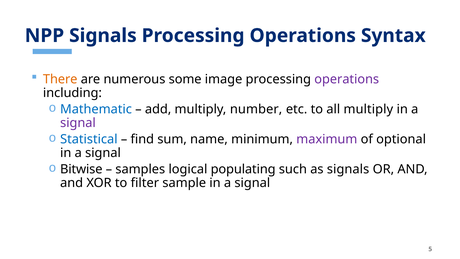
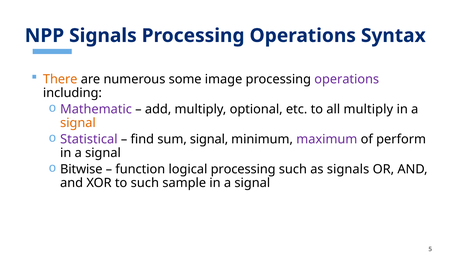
Mathematic colour: blue -> purple (96, 109)
number: number -> optional (256, 109)
signal colour: purple -> orange (78, 123)
Statistical colour: blue -> purple (89, 139)
sum name: name -> signal (209, 139)
optional: optional -> perform (401, 139)
samples: samples -> function (140, 169)
logical populating: populating -> processing (243, 169)
to filter: filter -> such (145, 183)
